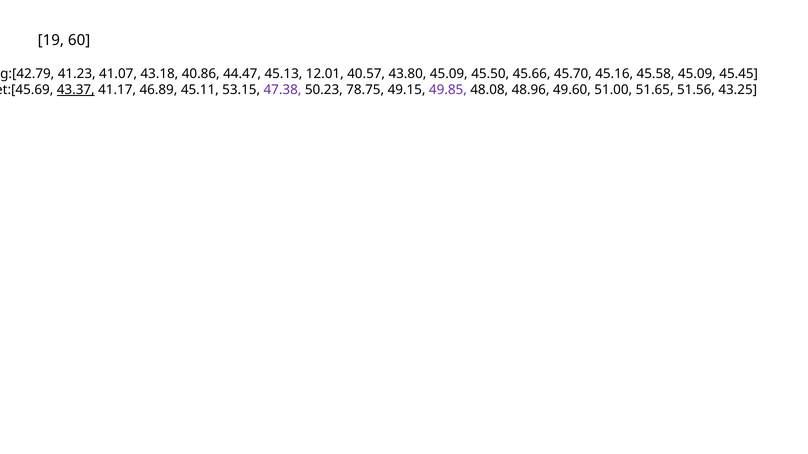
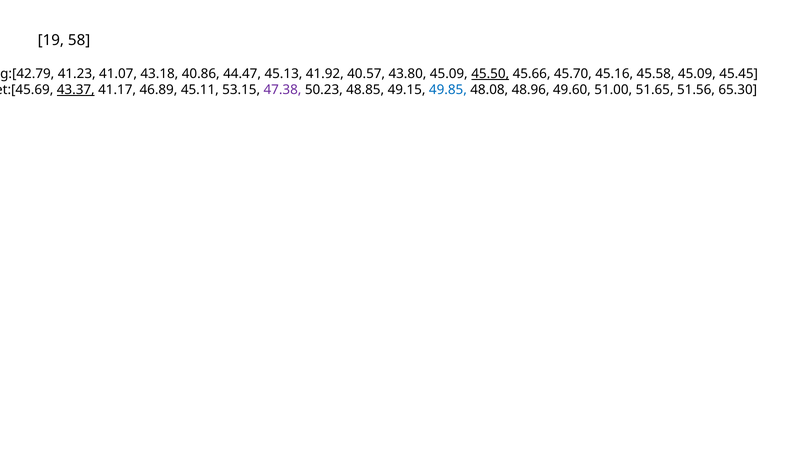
60: 60 -> 58 (79, 40)
12.01: 12.01 -> 41.92 (325, 74)
45.50 underline: none -> present (490, 74)
78.75: 78.75 -> 48.85 (365, 90)
49.85 colour: purple -> blue (448, 90)
43.25: 43.25 -> 65.30 (738, 90)
